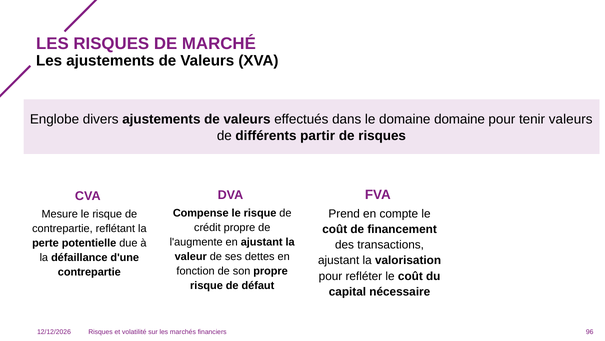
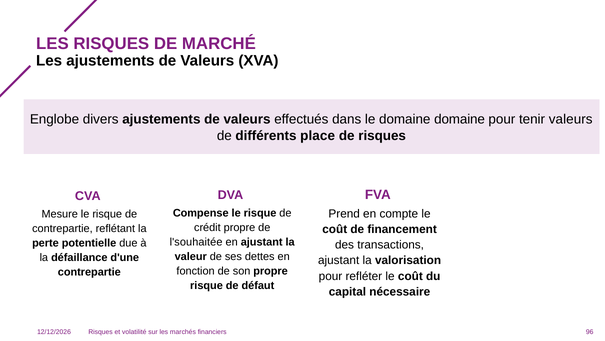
partir: partir -> place (318, 135)
l'augmente: l'augmente -> l'souhaitée (196, 242)
